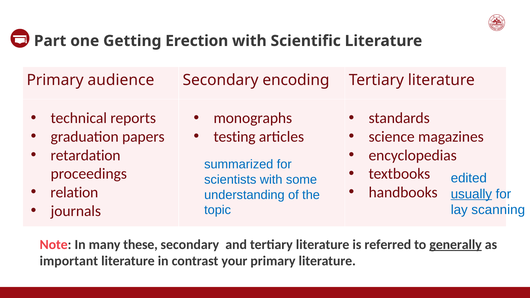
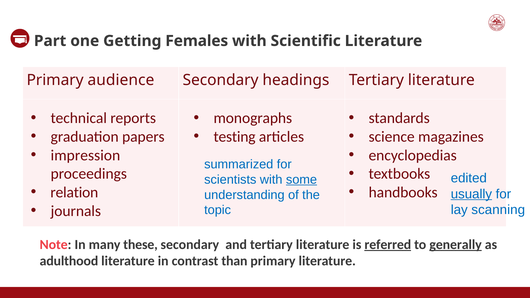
Erection: Erection -> Females (197, 41)
encoding: encoding -> headings (296, 80)
retardation: retardation -> impression (85, 155)
some underline: none -> present (302, 180)
referred underline: none -> present (388, 245)
important: important -> adulthood (69, 261)
your: your -> than (234, 261)
